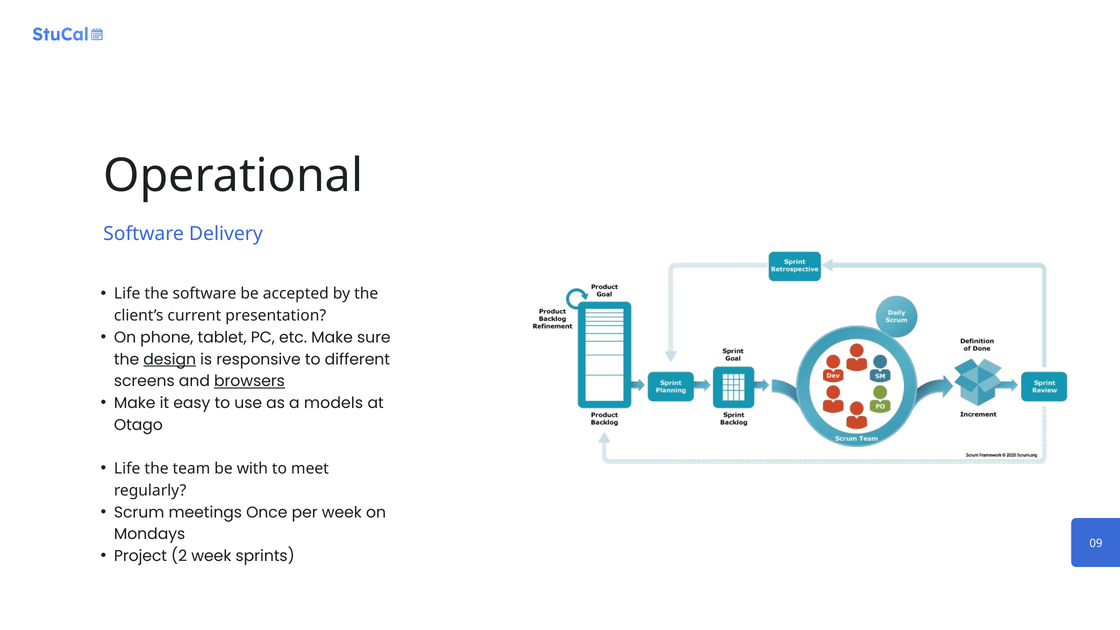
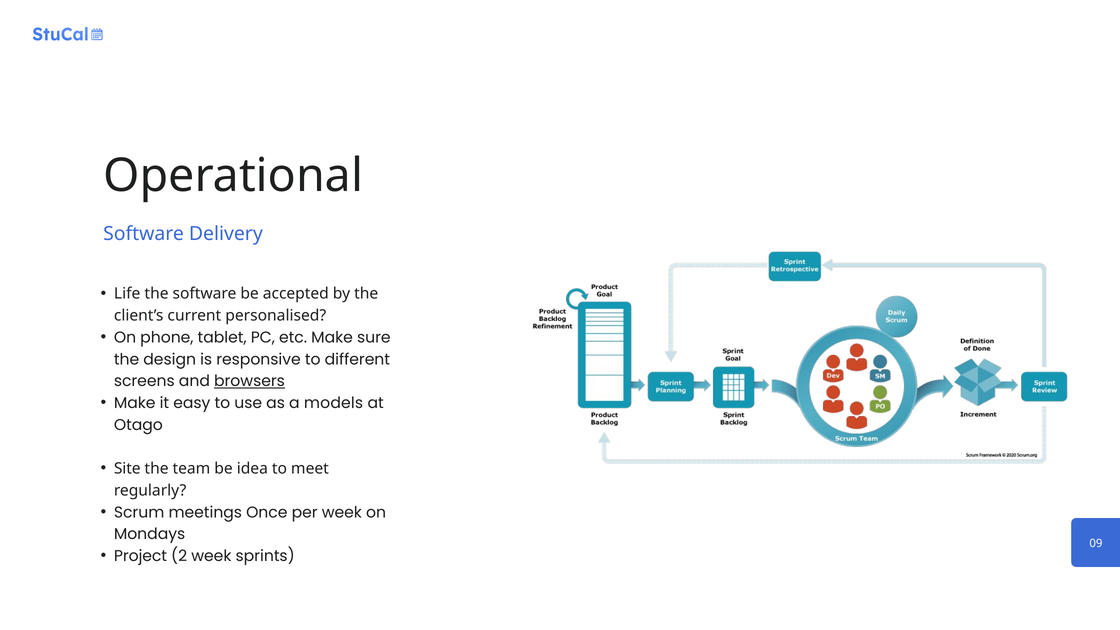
presentation: presentation -> personalised (276, 316)
design underline: present -> none (170, 359)
Life: Life -> Site (127, 469)
with: with -> idea (252, 469)
